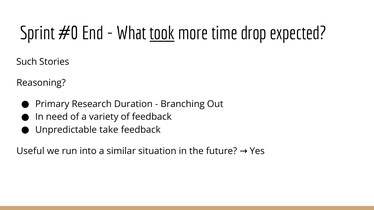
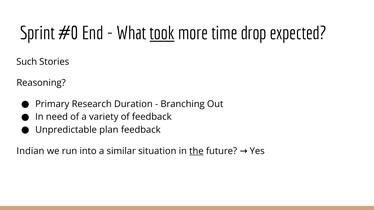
take: take -> plan (109, 130)
Useful: Useful -> Indian (30, 151)
the underline: none -> present (196, 151)
